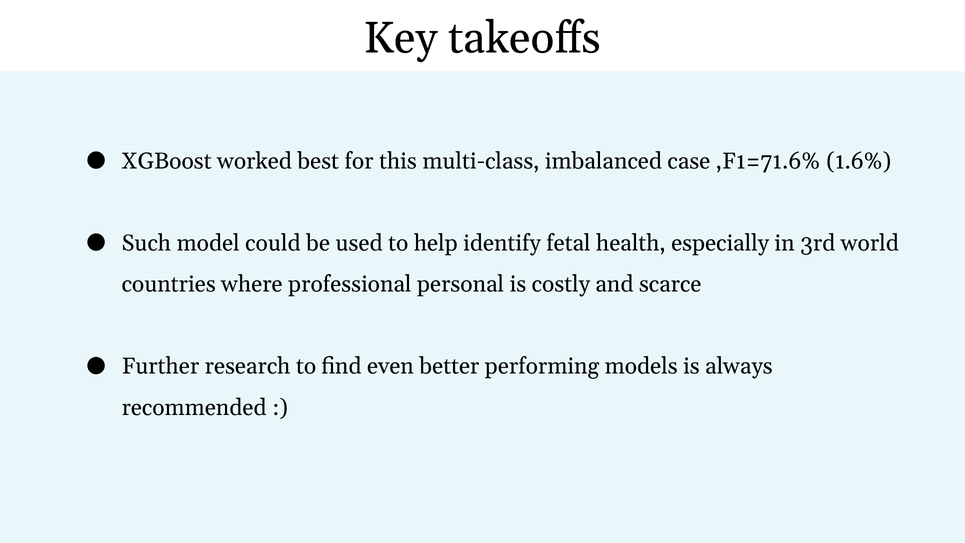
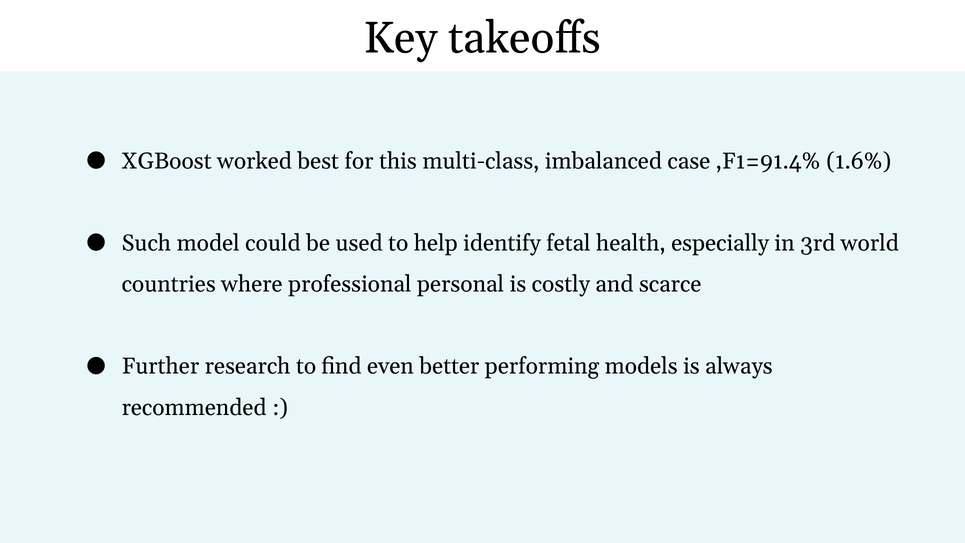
,F1=71.6%: ,F1=71.6% -> ,F1=91.4% (768, 161)
